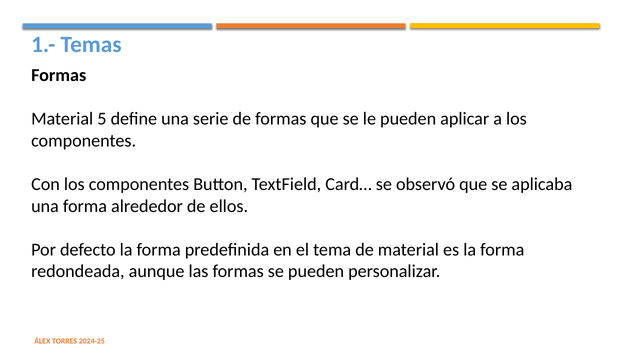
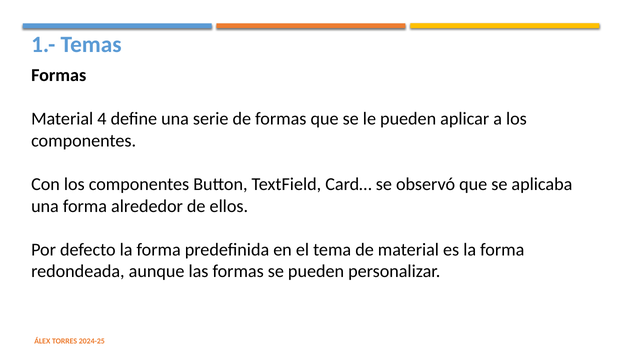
5: 5 -> 4 (102, 119)
